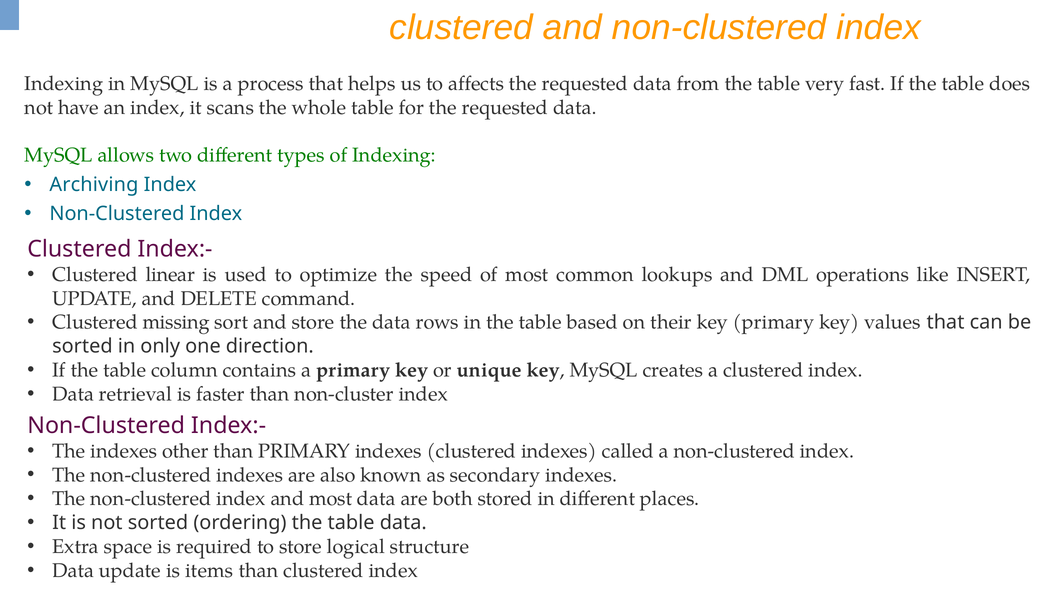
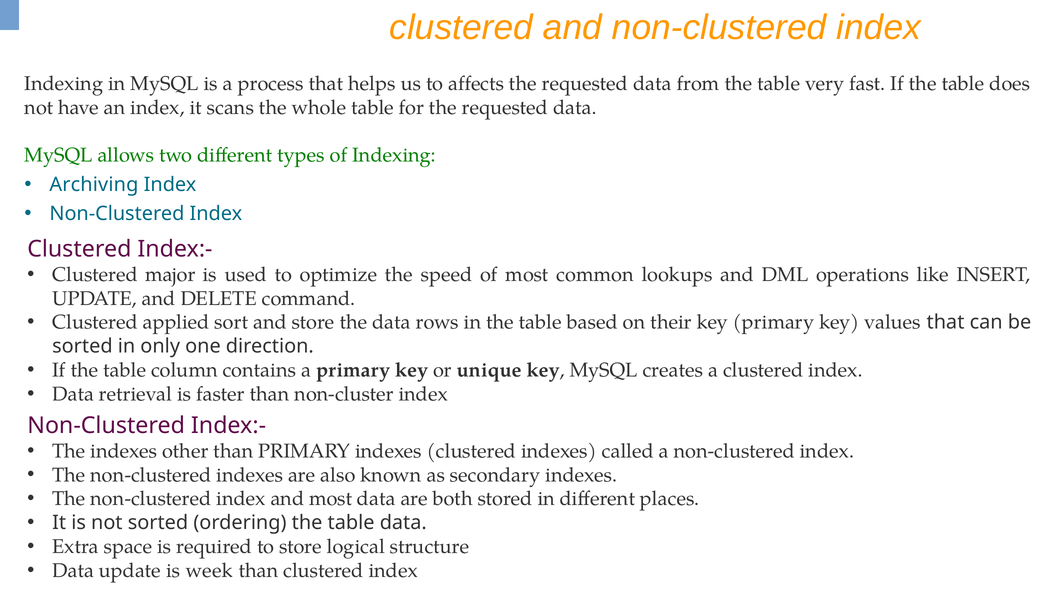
linear: linear -> major (170, 275)
missing: missing -> applied (176, 323)
items: items -> week (209, 571)
